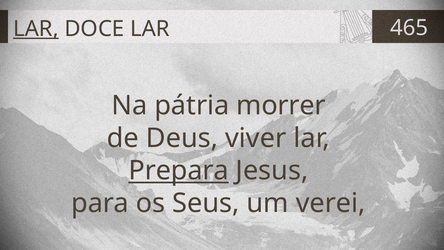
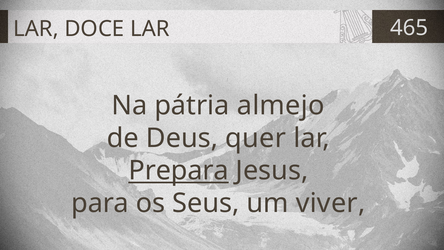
LAR underline: present -> none (36, 29)
morrer: morrer -> almejo (281, 105)
viver: viver -> quer (256, 138)
verei: verei -> viver (330, 203)
